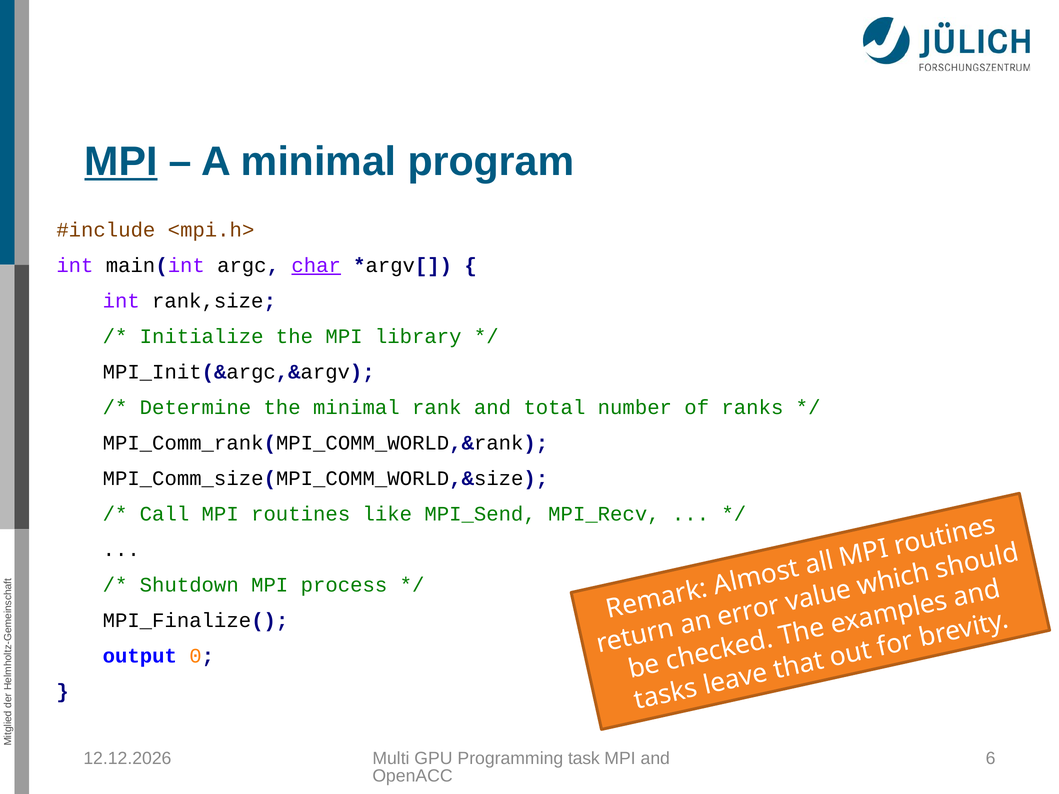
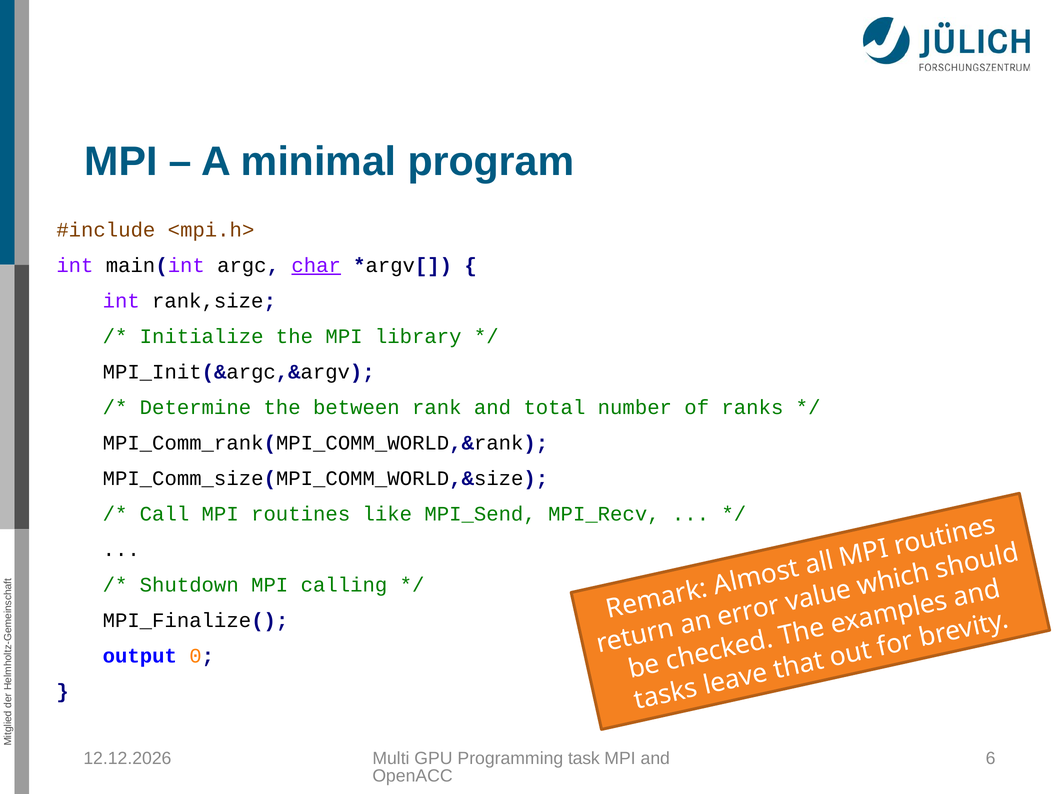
MPI underline: present -> none (121, 162)
the minimal: minimal -> between (356, 408)
process: process -> calling (344, 585)
